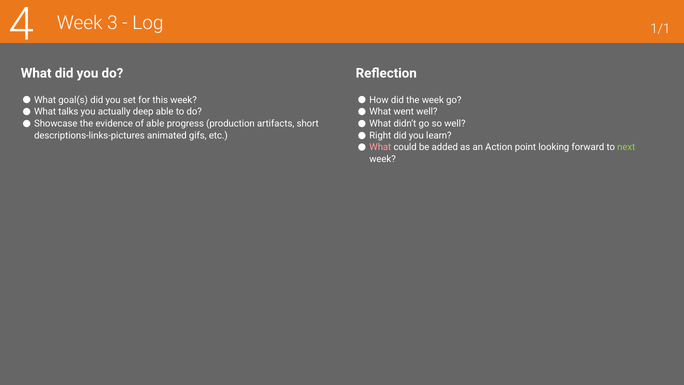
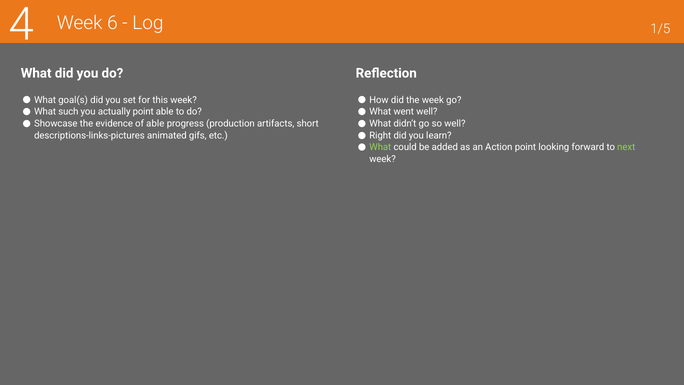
3: 3 -> 6 (112, 23)
1/1: 1/1 -> 1/5 (660, 29)
talks: talks -> such (68, 112)
actually deep: deep -> point (143, 112)
What colour: pink -> light green (380, 147)
